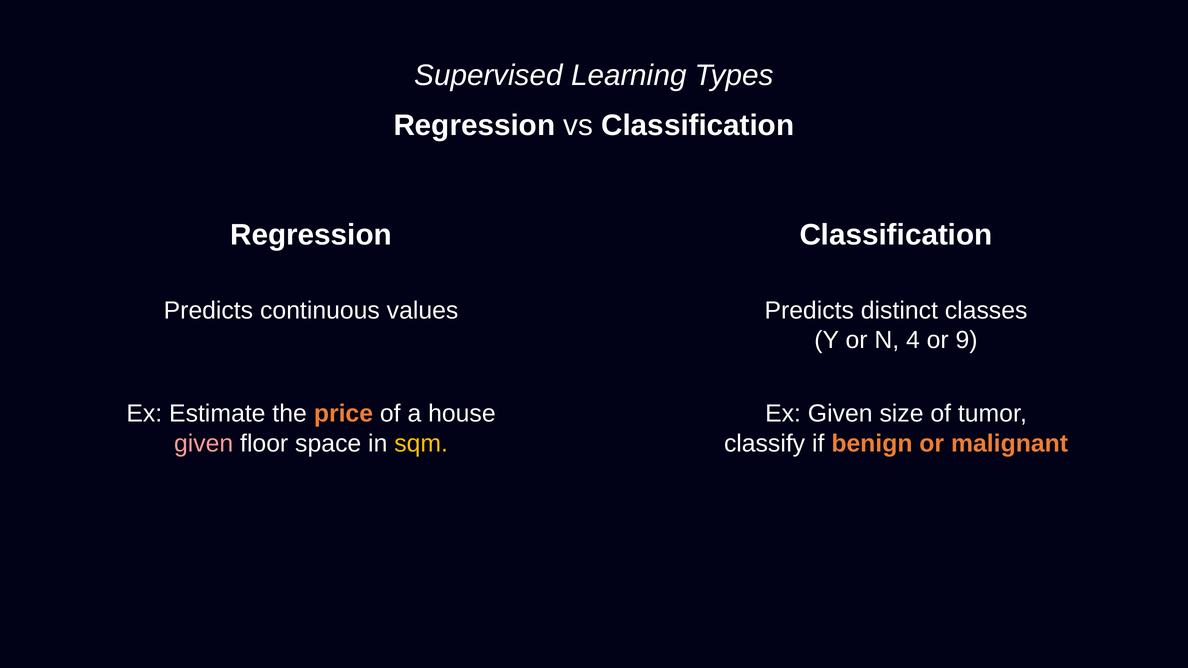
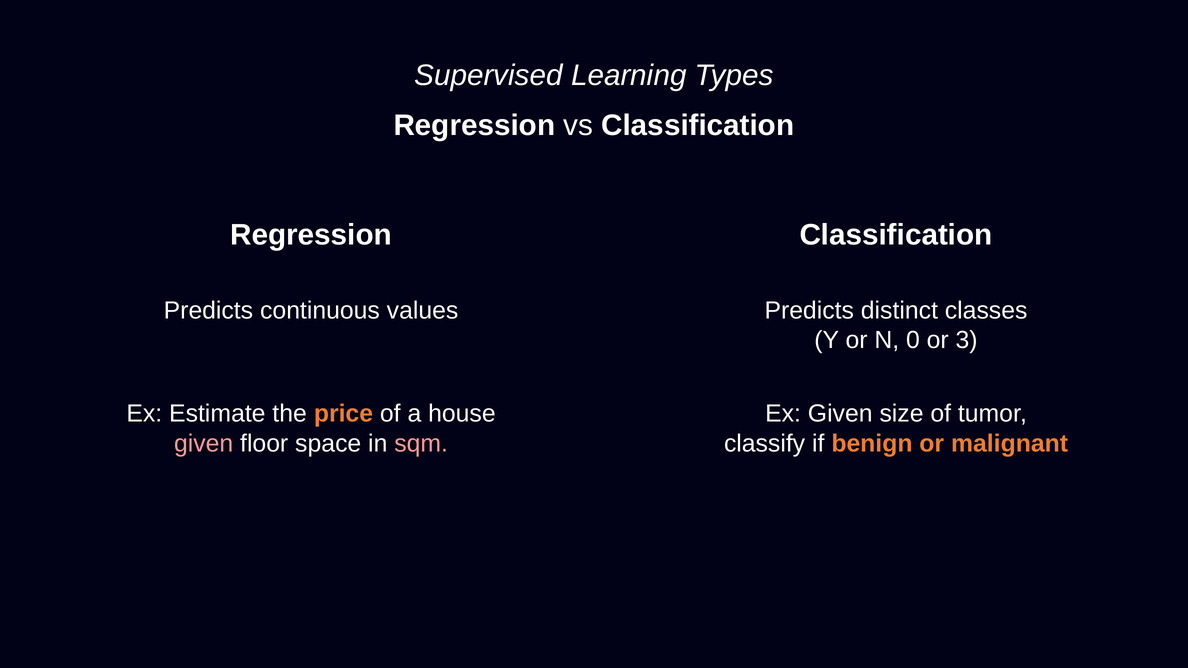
4: 4 -> 0 (913, 340)
9: 9 -> 3 (967, 340)
sqm colour: yellow -> pink (421, 444)
